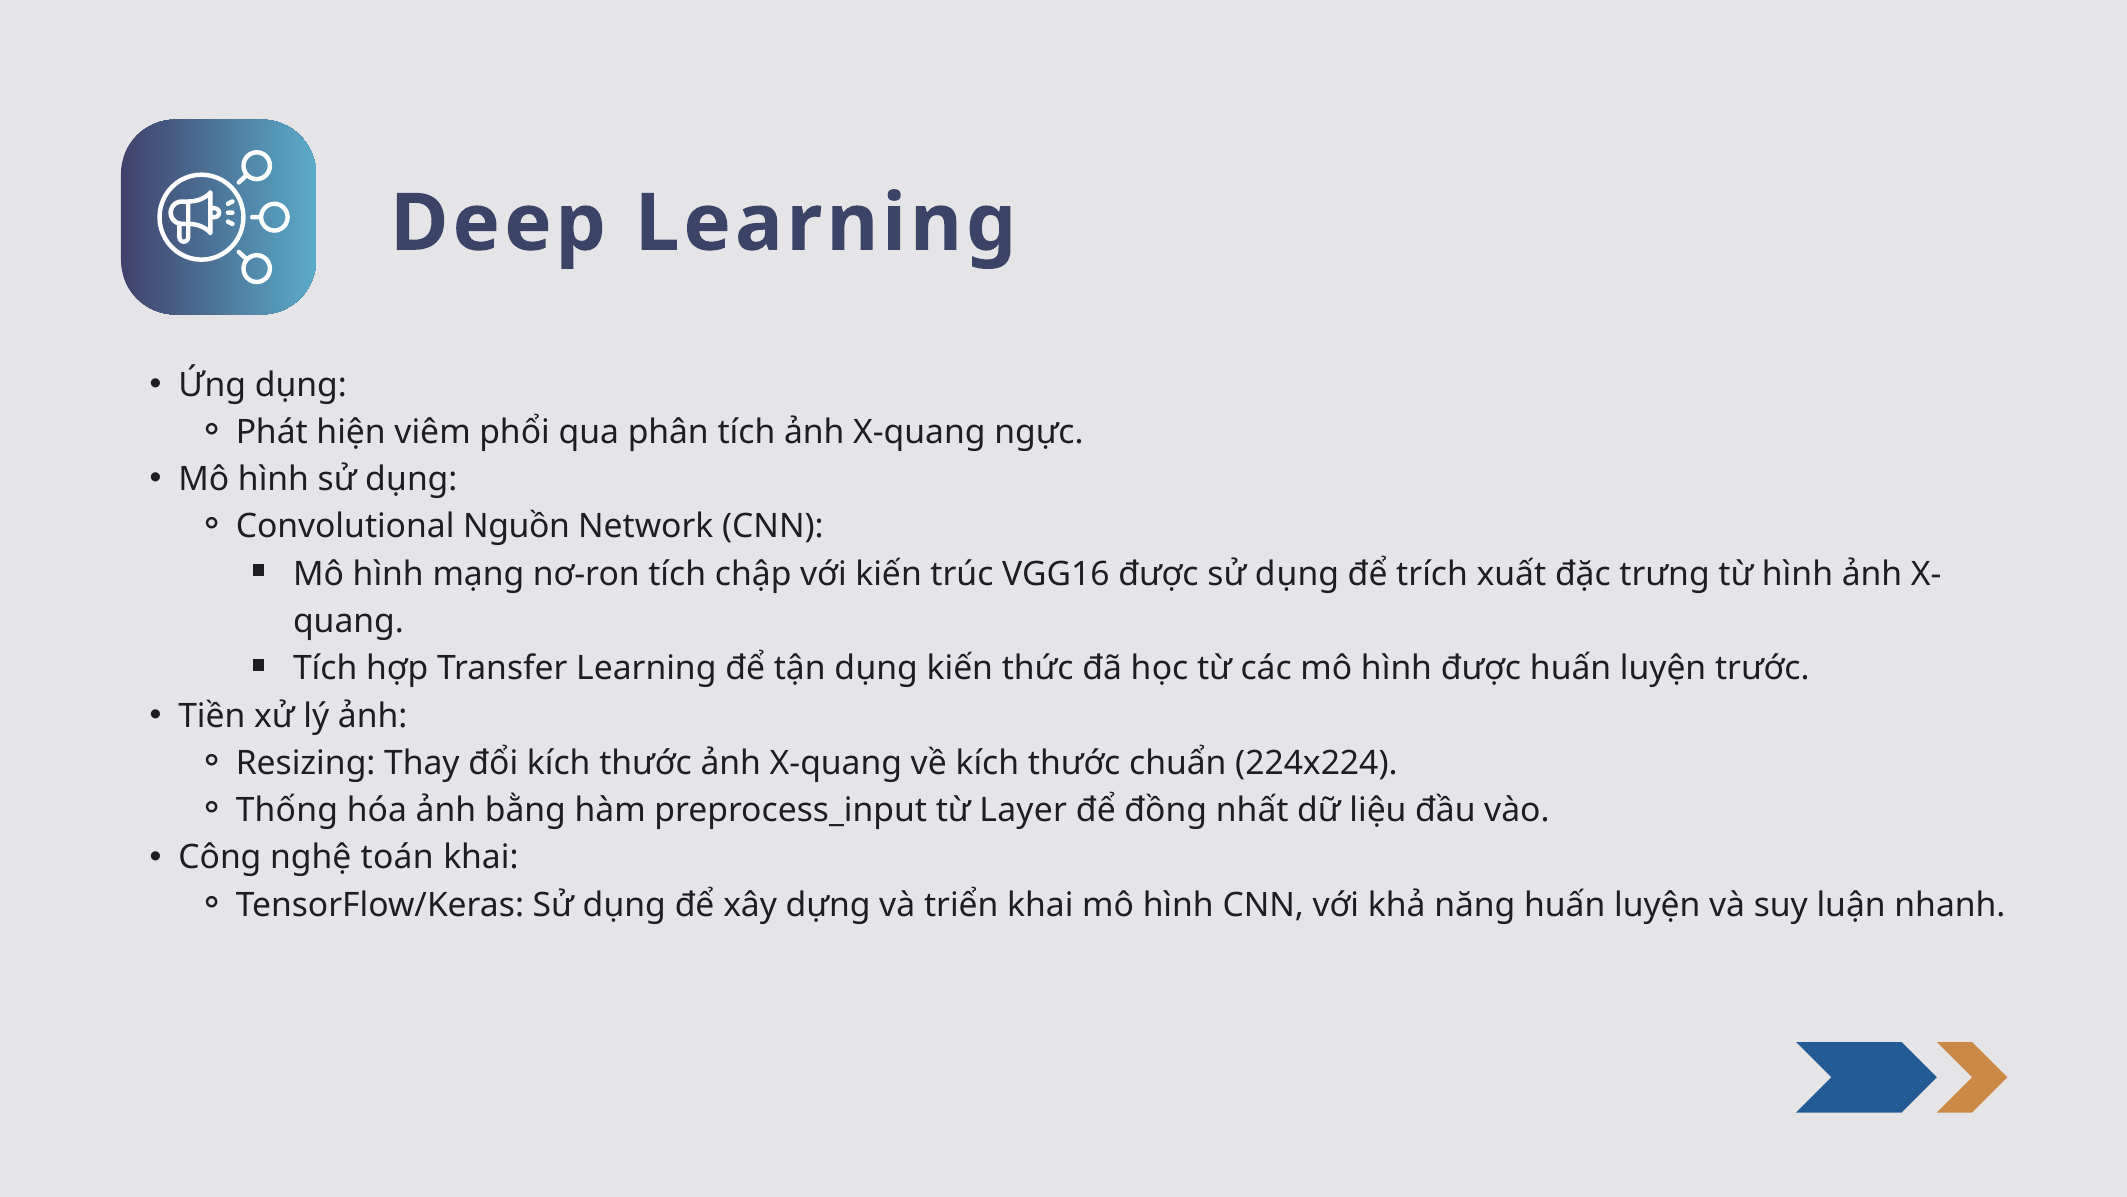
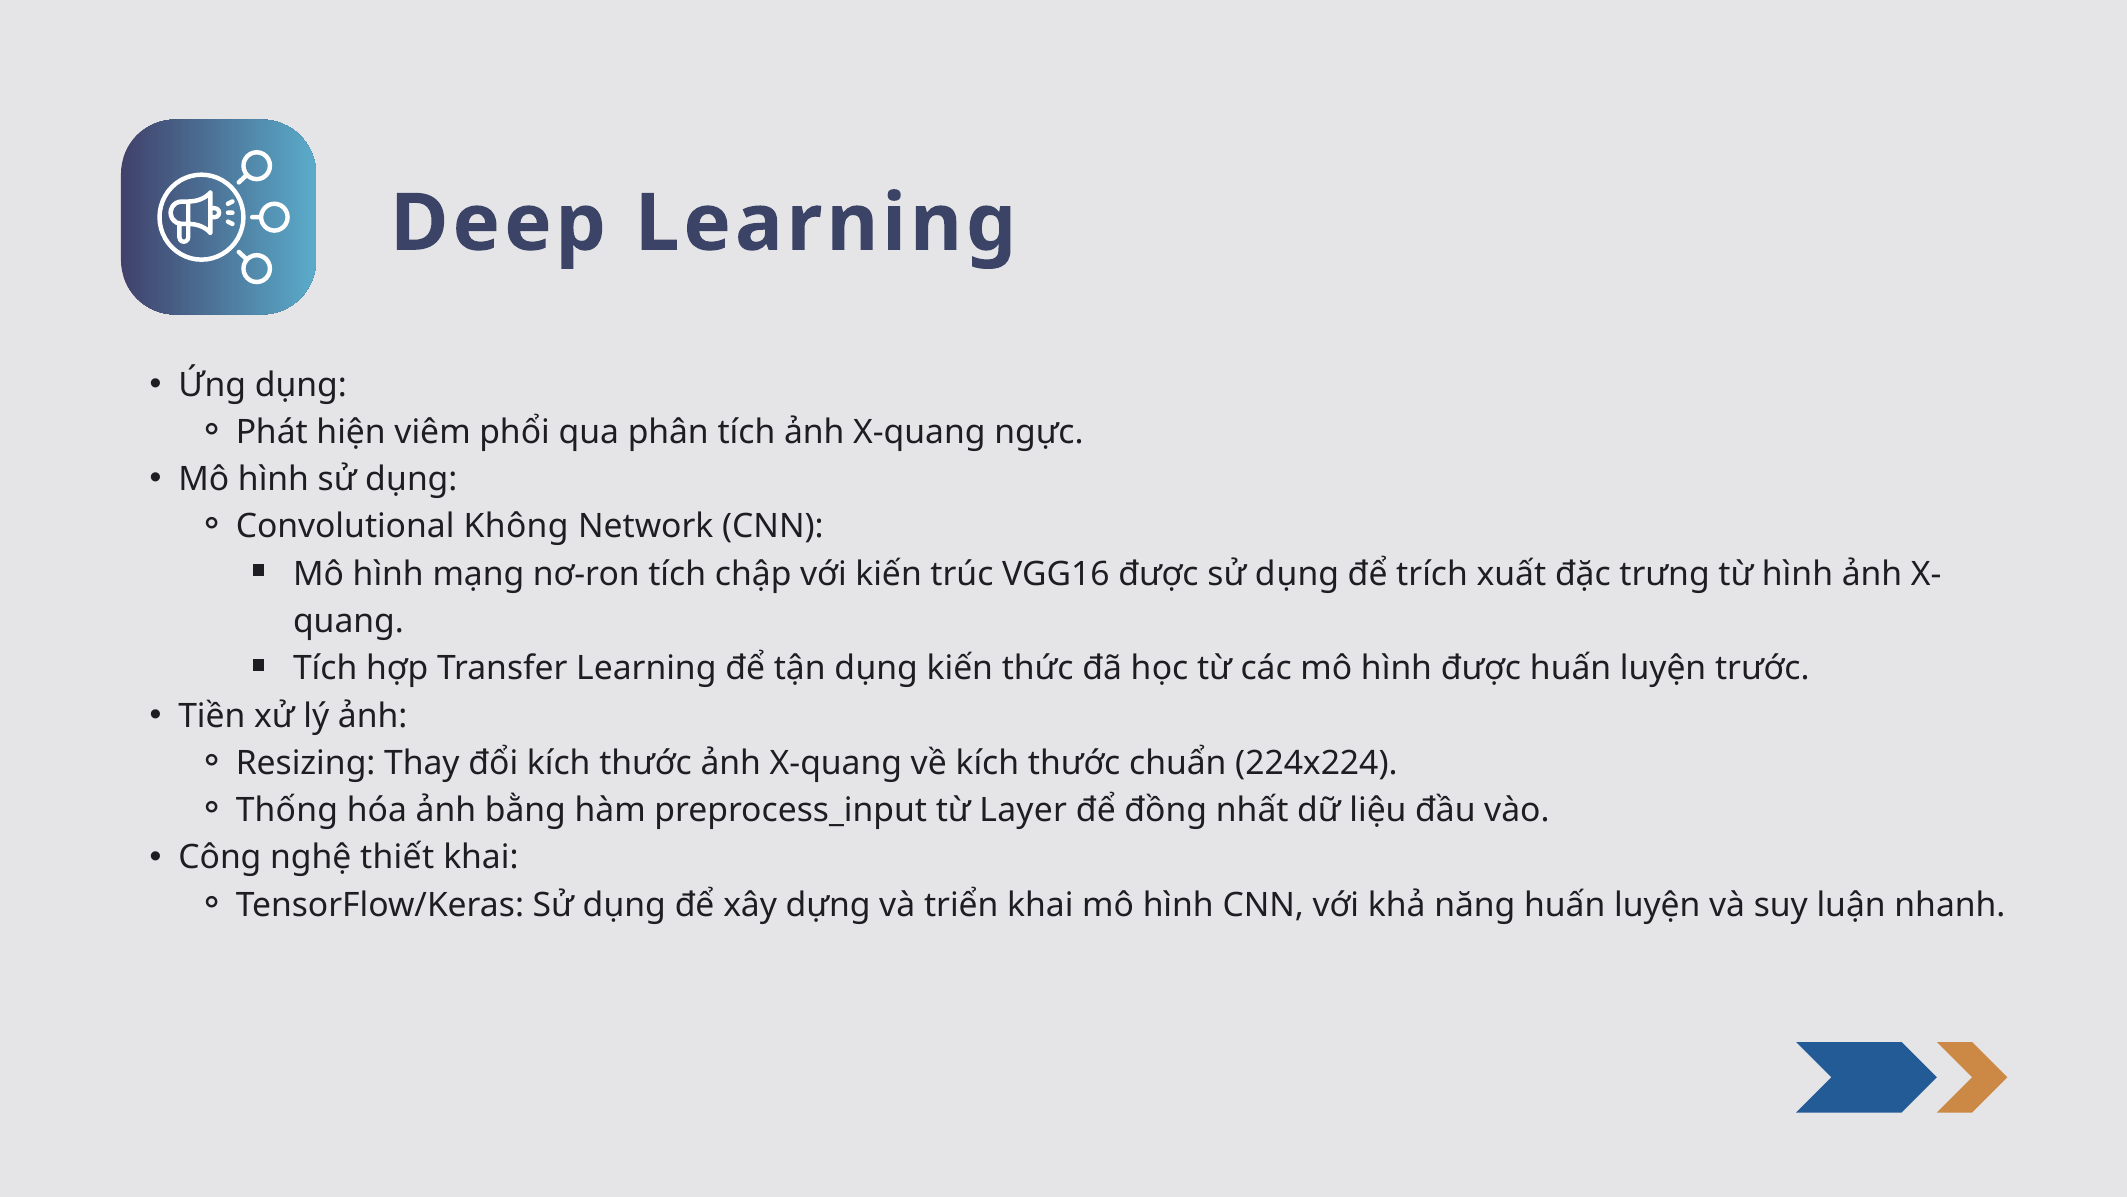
Nguồn: Nguồn -> Không (516, 527)
toán: toán -> thiết (397, 857)
